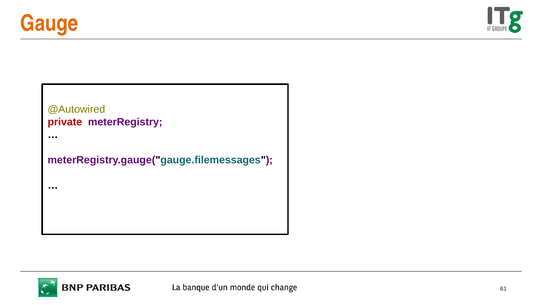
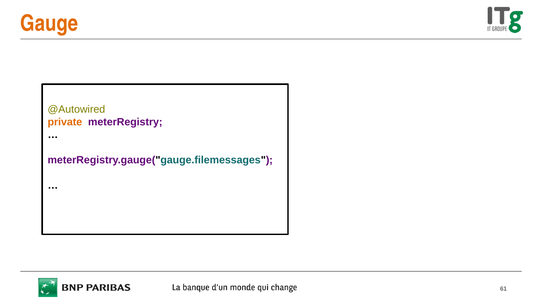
private colour: red -> orange (65, 122)
